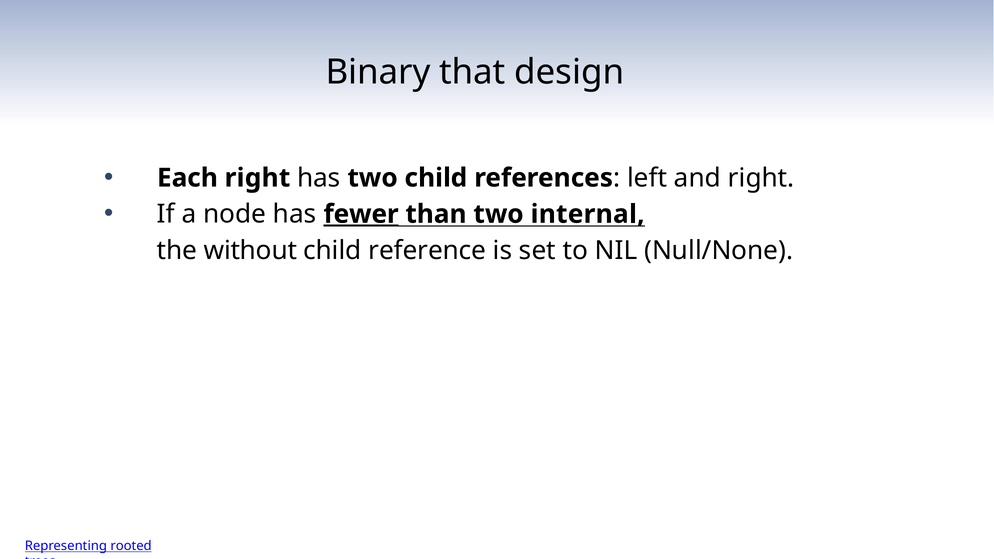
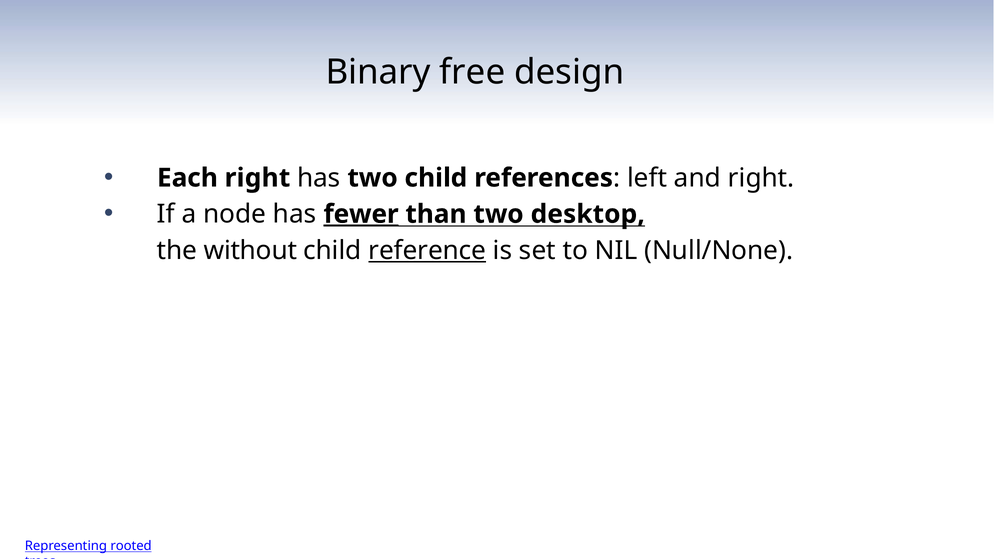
that: that -> free (472, 72)
internal: internal -> desktop (588, 214)
reference underline: none -> present (427, 251)
